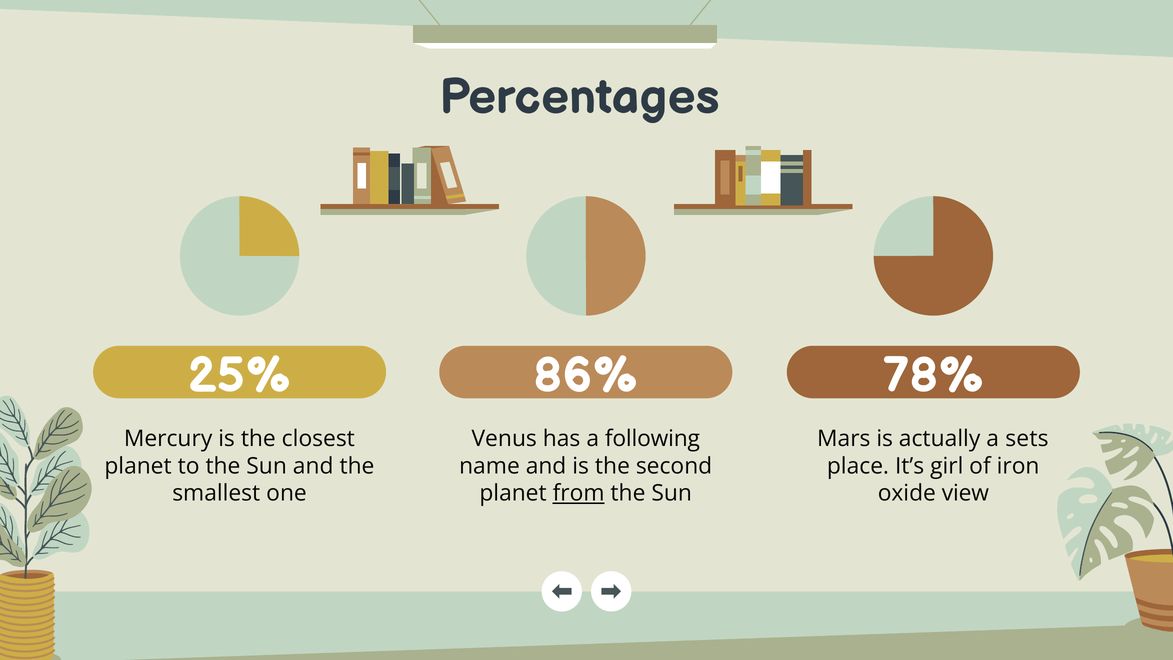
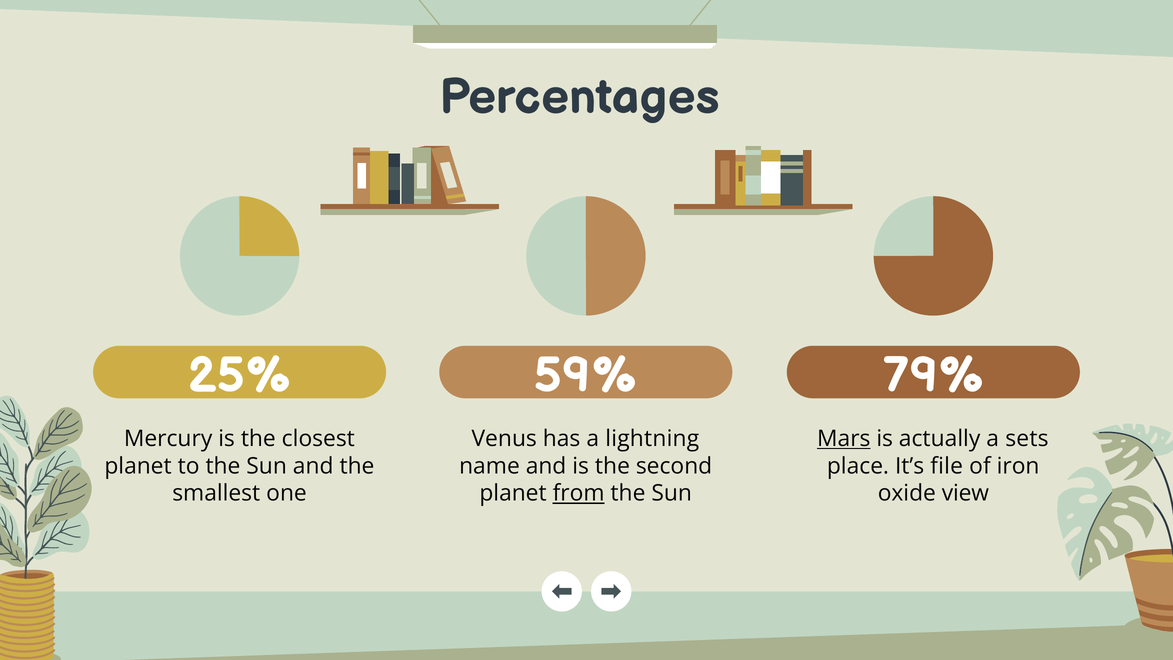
86%: 86% -> 59% (586, 375)
78%: 78% -> 79% (933, 375)
following: following -> lightning (652, 439)
Mars underline: none -> present (844, 439)
girl: girl -> file (947, 466)
